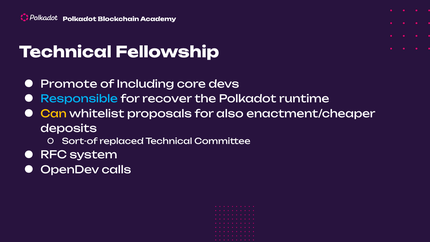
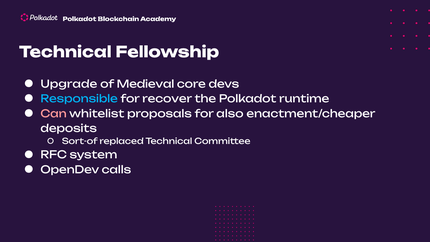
Promote: Promote -> Upgrade (69, 84)
Including: Including -> Medieval (145, 84)
Can colour: yellow -> pink (54, 114)
